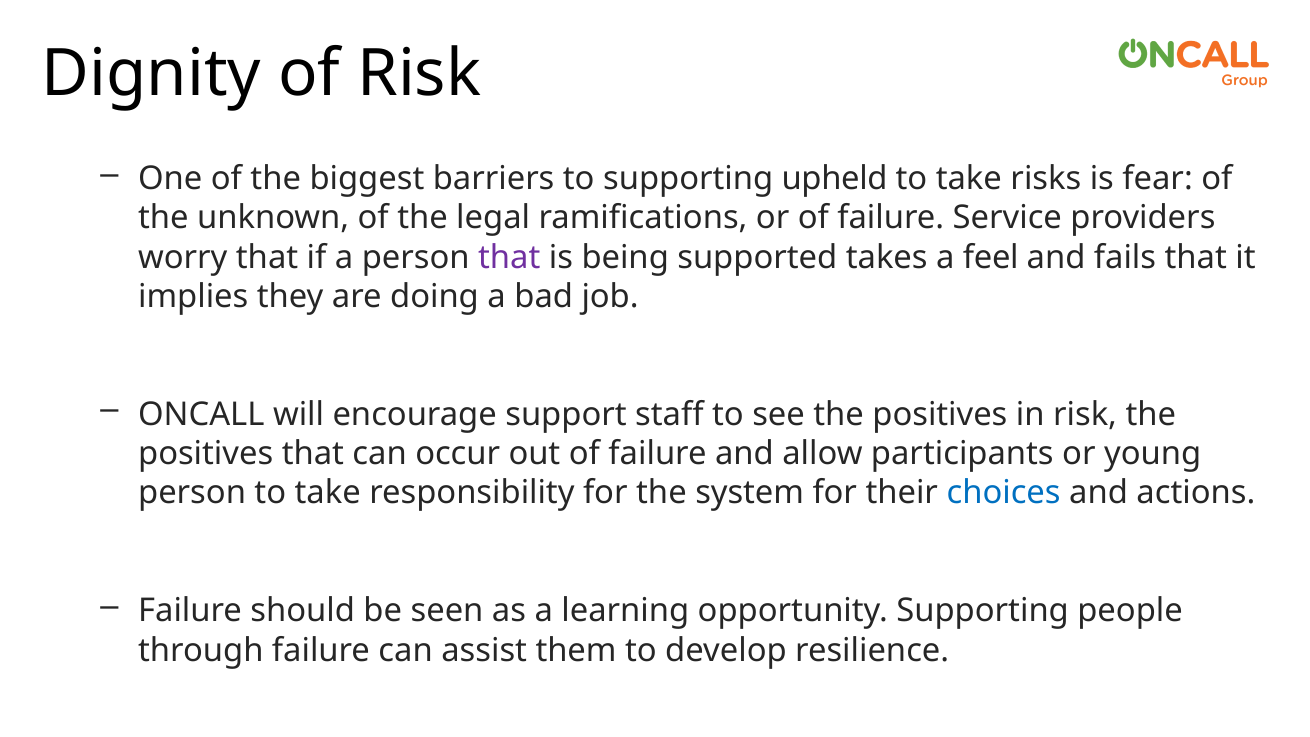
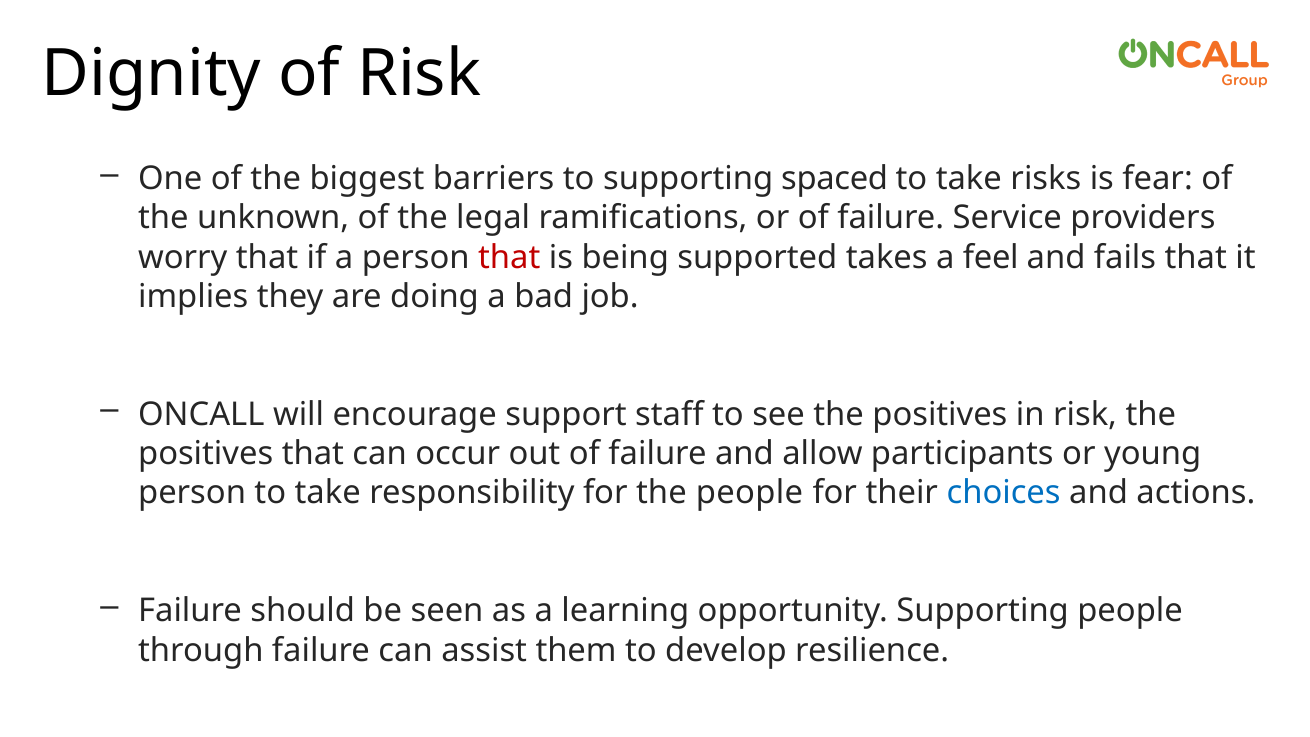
upheld: upheld -> spaced (835, 179)
that colour: purple -> red (509, 257)
the system: system -> people (749, 493)
